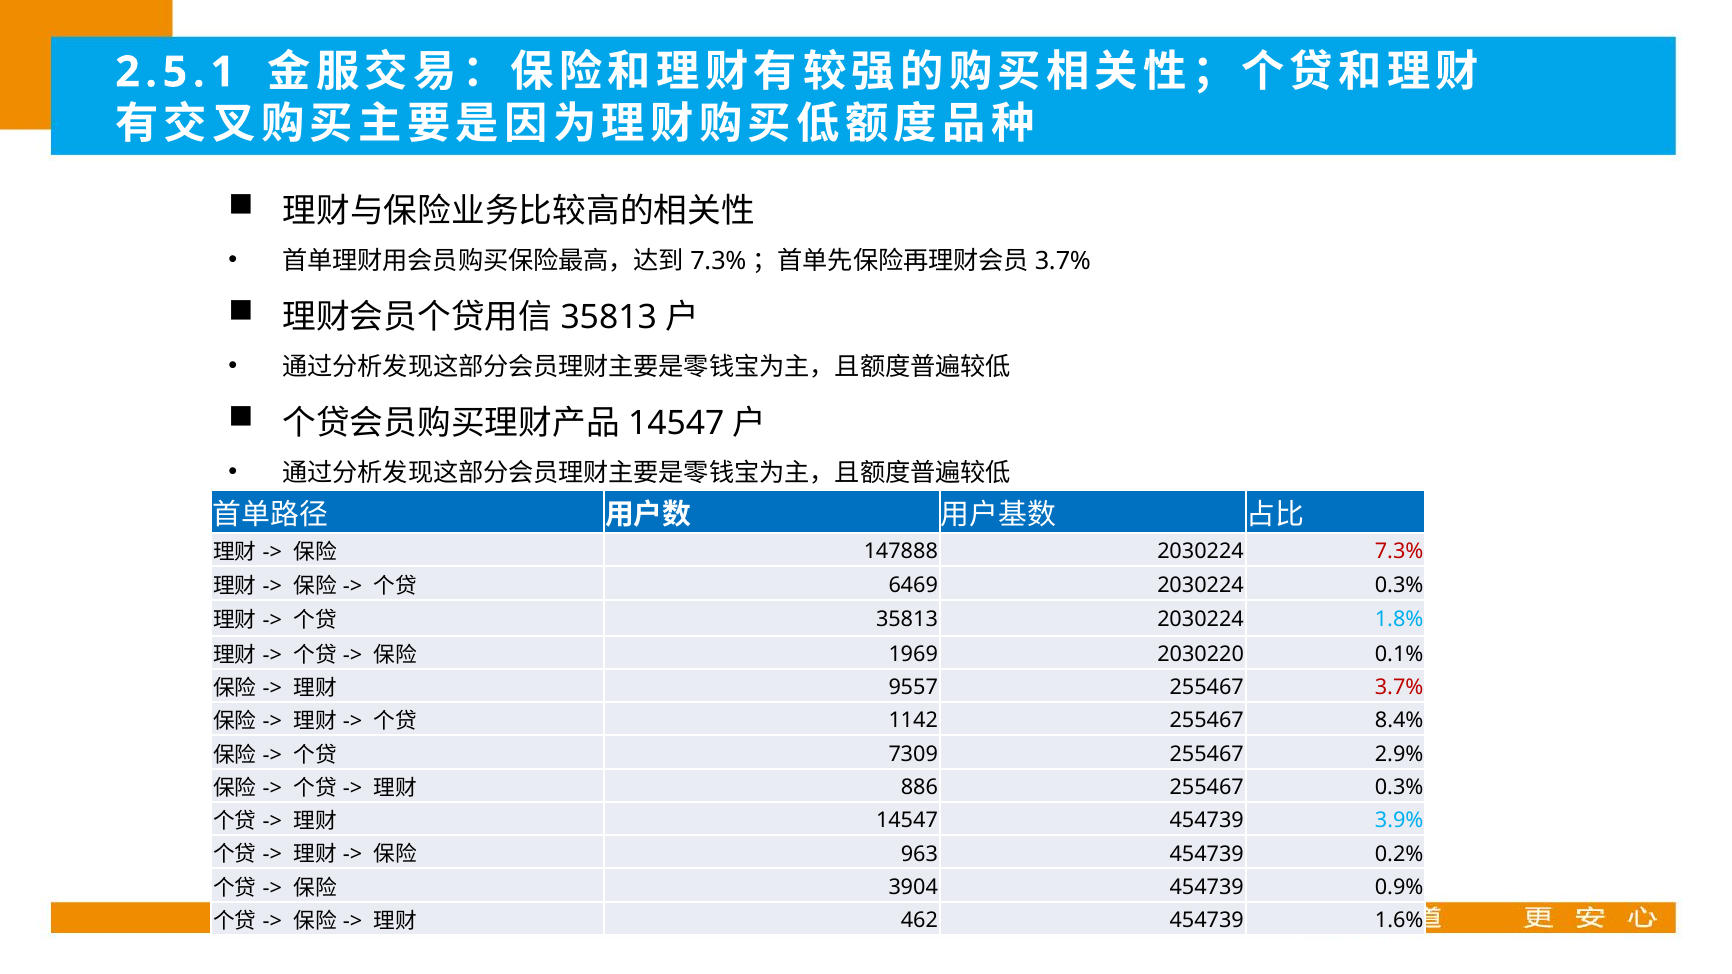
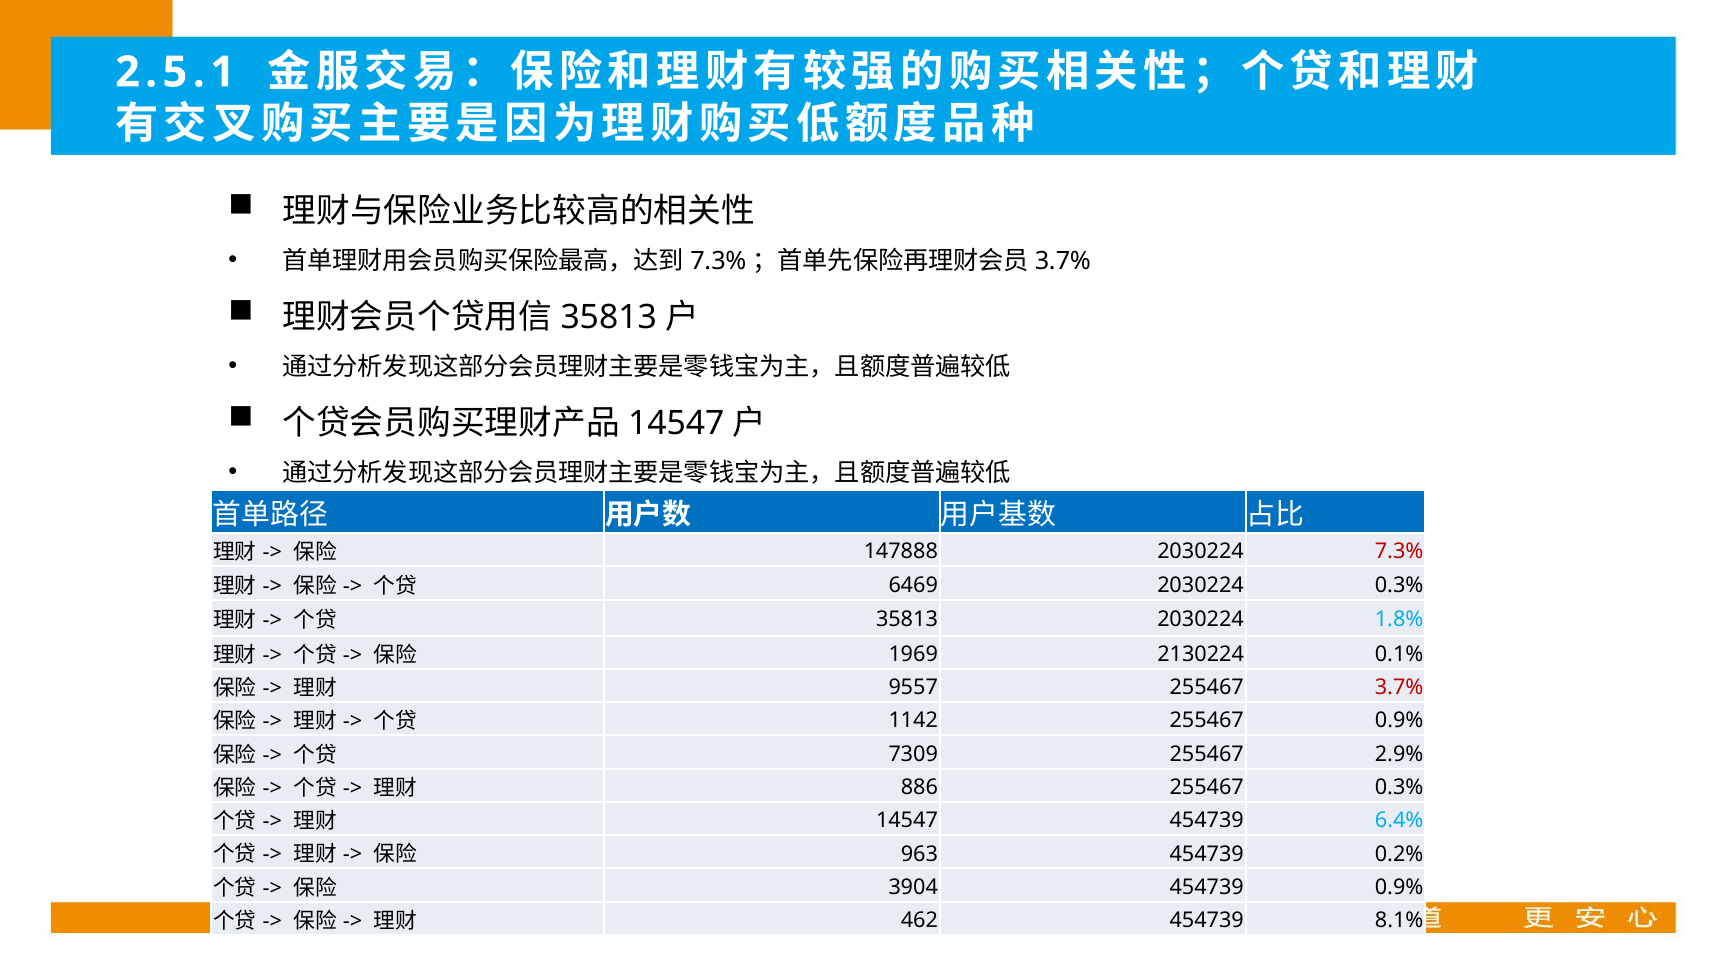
2030220: 2030220 -> 2130224 (1201, 654)
255467 8.4%: 8.4% -> 0.9% (1399, 721)
3.9%: 3.9% -> 6.4% (1399, 821)
1.6%: 1.6% -> 8.1% (1399, 921)
